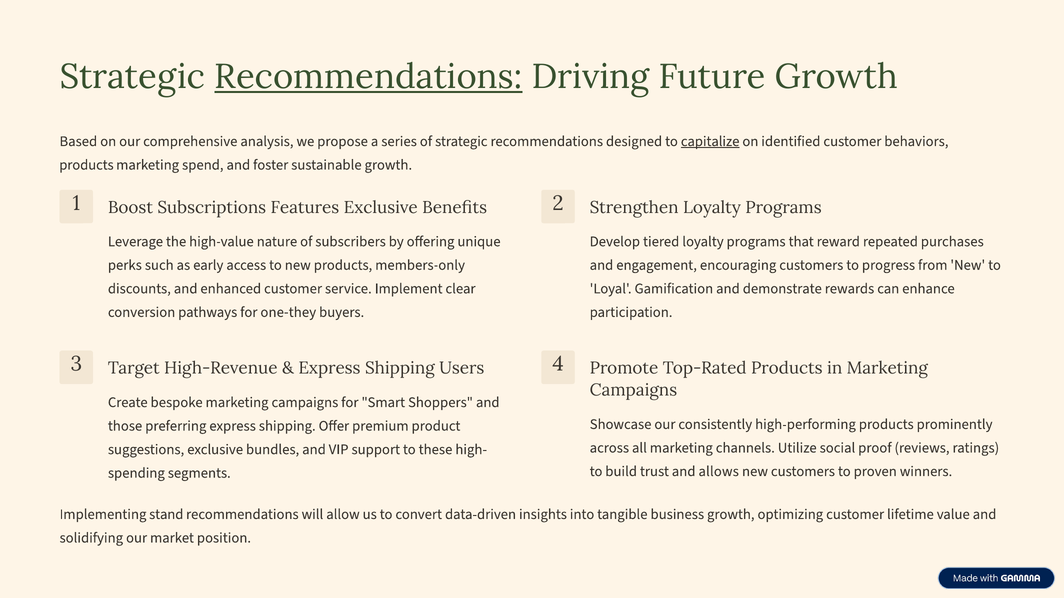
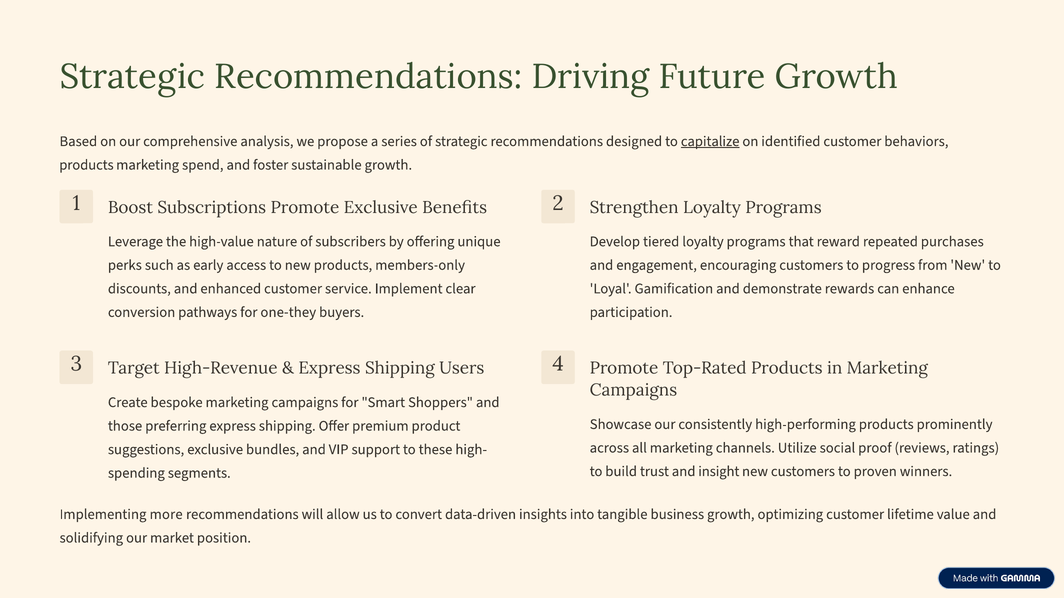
Recommendations underline: present -> none (368, 77)
Subscriptions Features: Features -> Promote (305, 208)
allows: allows -> insight (719, 472)
stand: stand -> more (166, 515)
